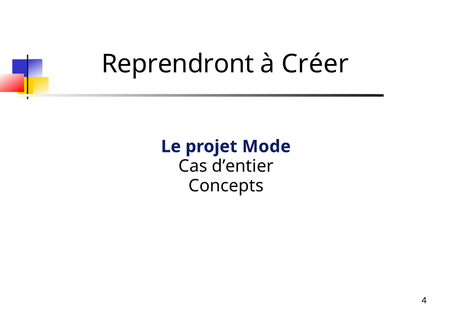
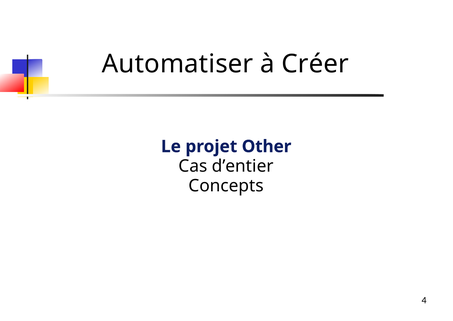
Reprendront: Reprendront -> Automatiser (178, 64)
Mode: Mode -> Other (267, 146)
